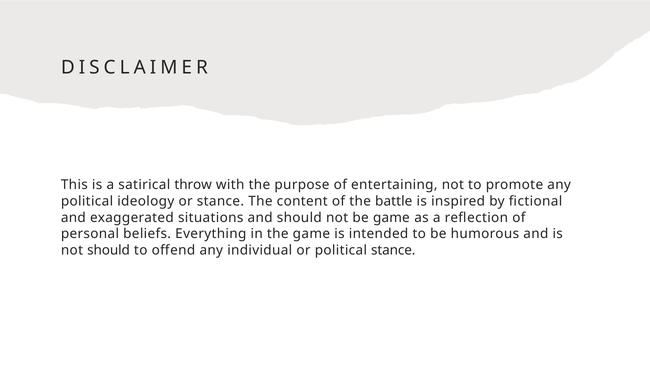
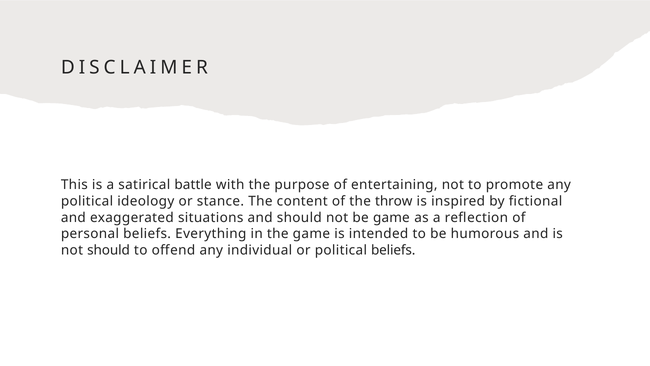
throw: throw -> battle (193, 185)
battle: battle -> throw (394, 201)
political stance: stance -> beliefs (393, 250)
